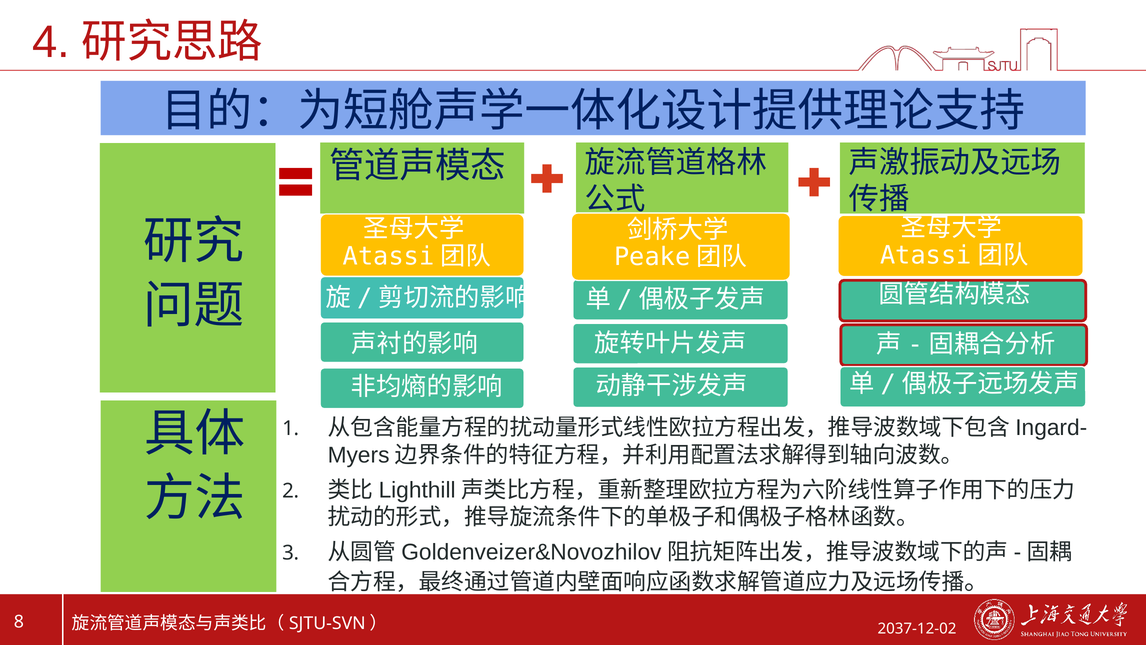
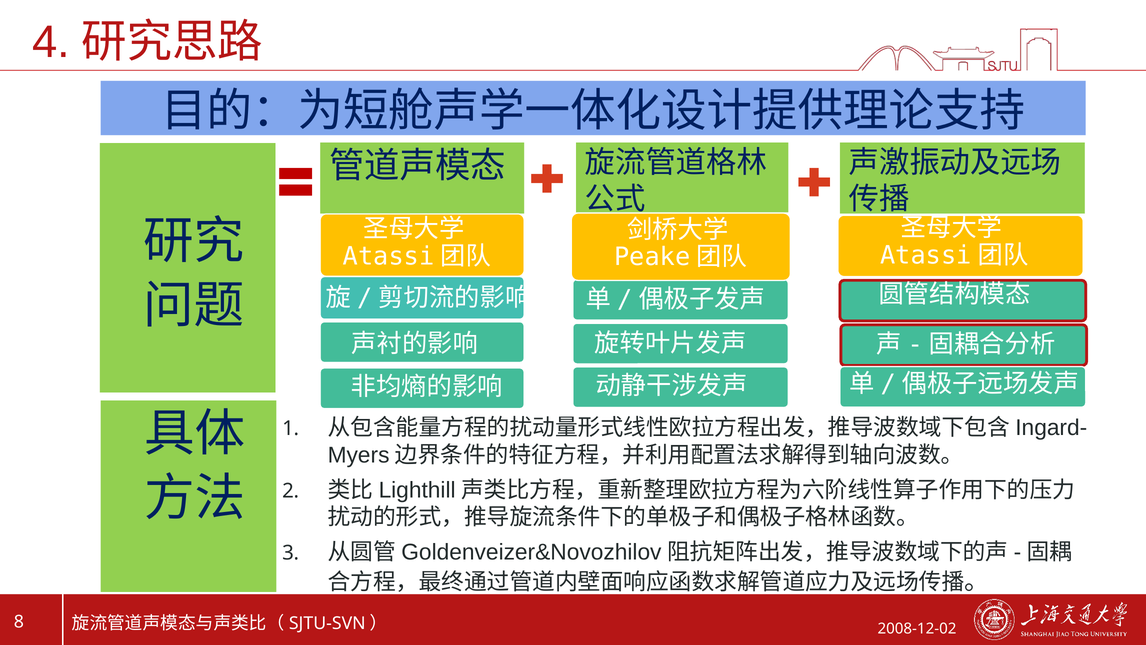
2037-12-02: 2037-12-02 -> 2008-12-02 (917, 628)
